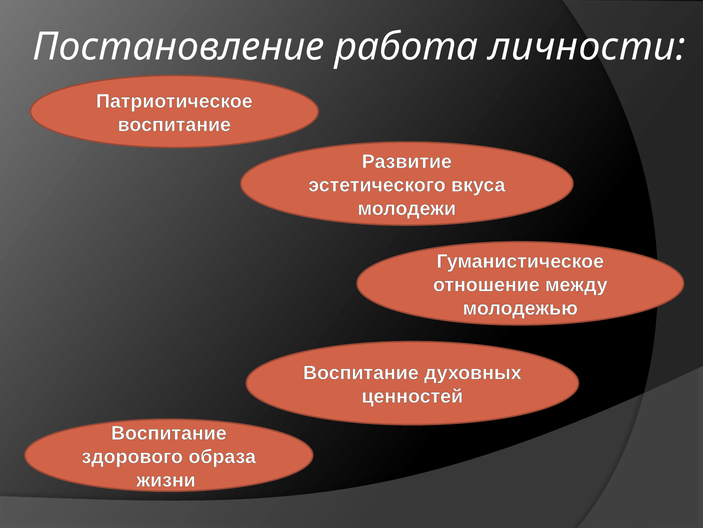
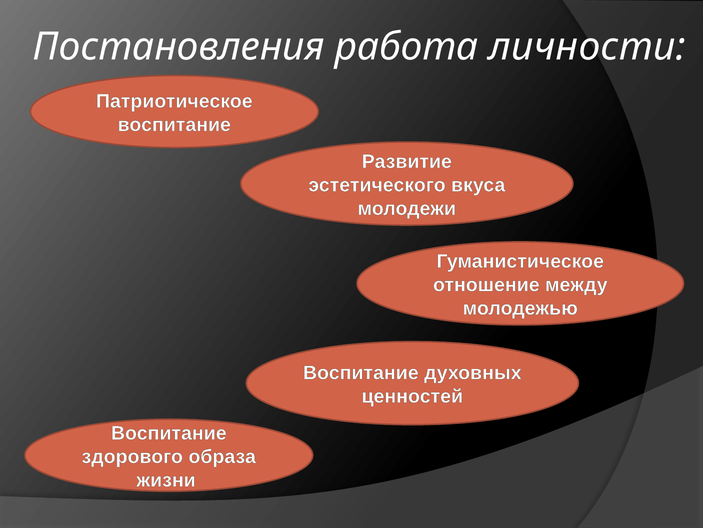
Постановление: Постановление -> Постановления (179, 47)
